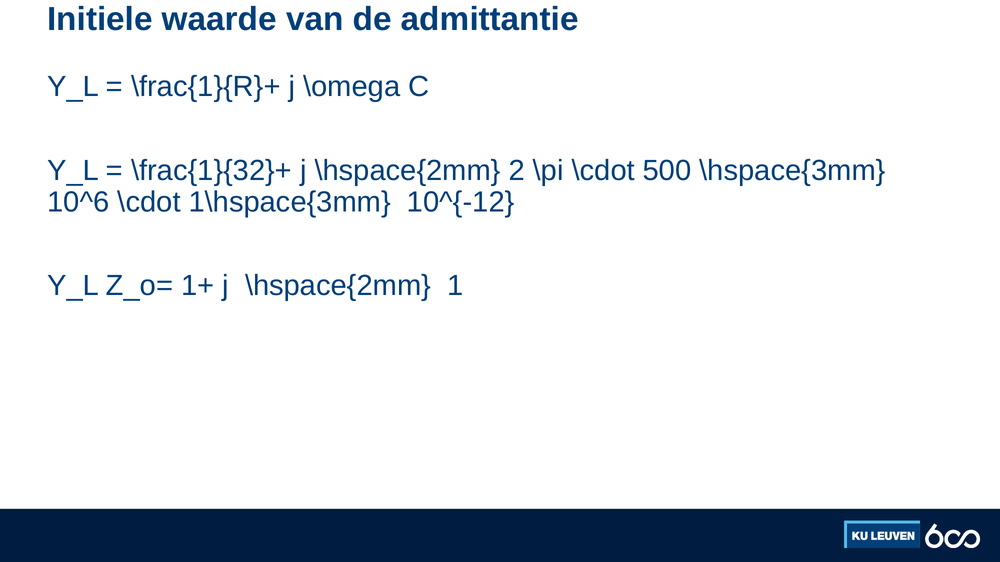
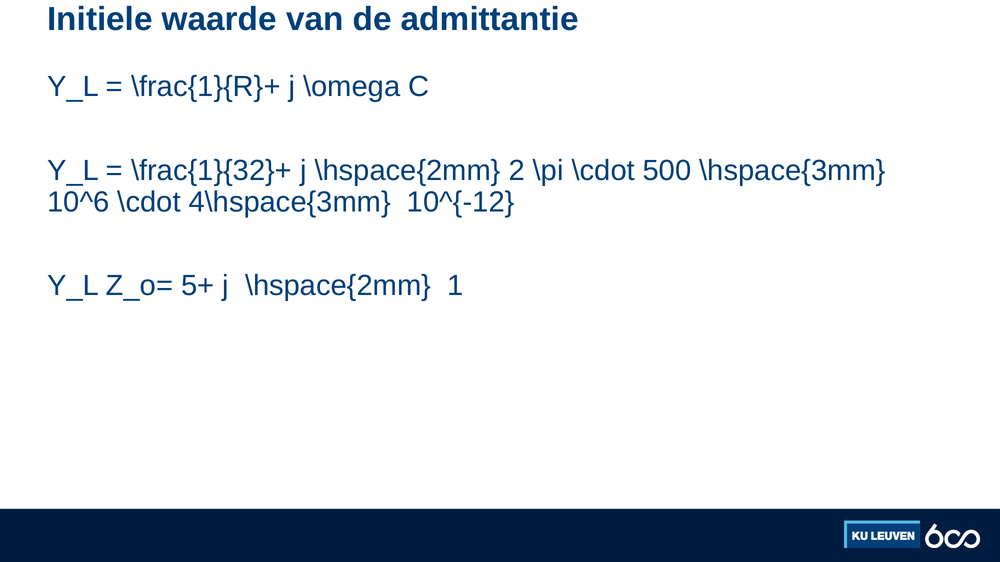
1\hspace{3mm: 1\hspace{3mm -> 4\hspace{3mm (290, 202)
1+: 1+ -> 5+ (198, 286)
